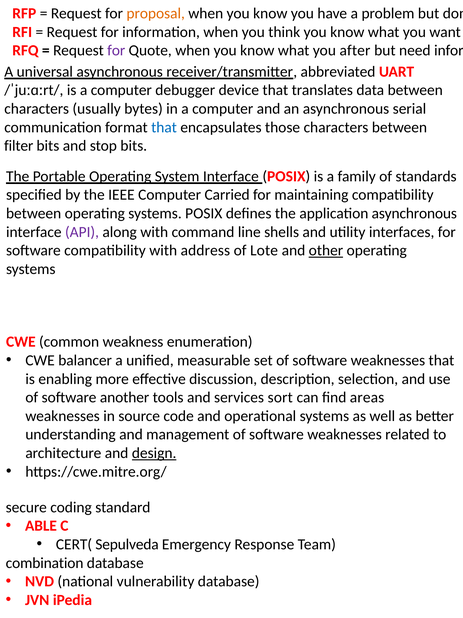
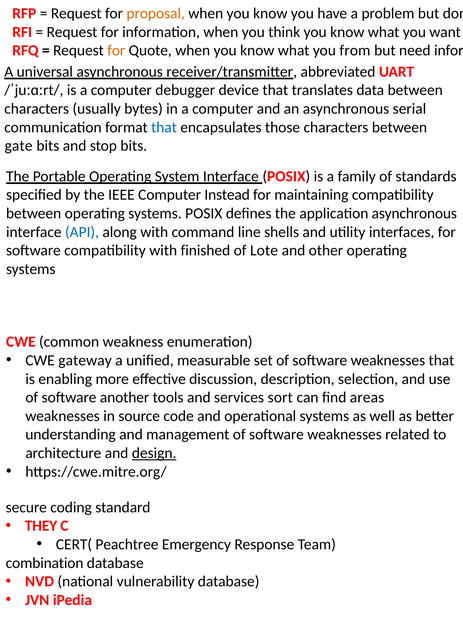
for colour: purple -> orange (116, 50)
you after: after -> from (355, 50)
filter: filter -> gate (19, 146)
Carried: Carried -> Instead (227, 195)
API colour: purple -> blue (82, 232)
address: address -> finished (205, 250)
other underline: present -> none (326, 250)
balancer: balancer -> gateway (85, 360)
ABLE: ABLE -> THEY (41, 525)
Sepulveda: Sepulveda -> Peachtree (127, 544)
